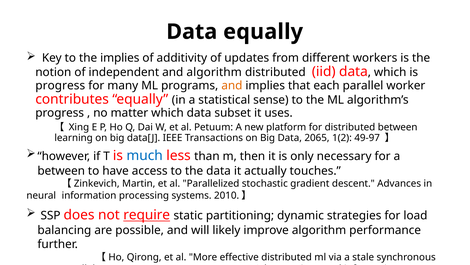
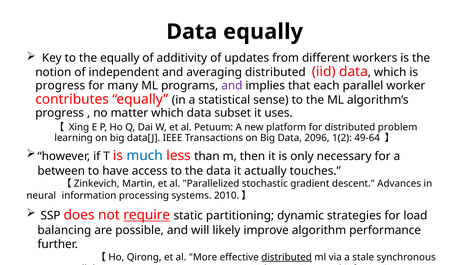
the implies: implies -> equally (120, 58)
and algorithm: algorithm -> averaging (214, 72)
and colour: orange -> purple (232, 85)
distributed between: between -> problem (398, 127)
2065: 2065 -> 2096 (317, 137)
49-97: 49-97 -> 49-64 (367, 137)
distributed underline: none -> present (287, 257)
